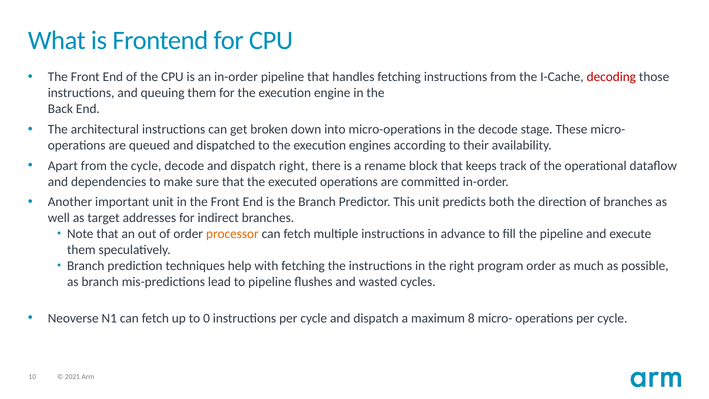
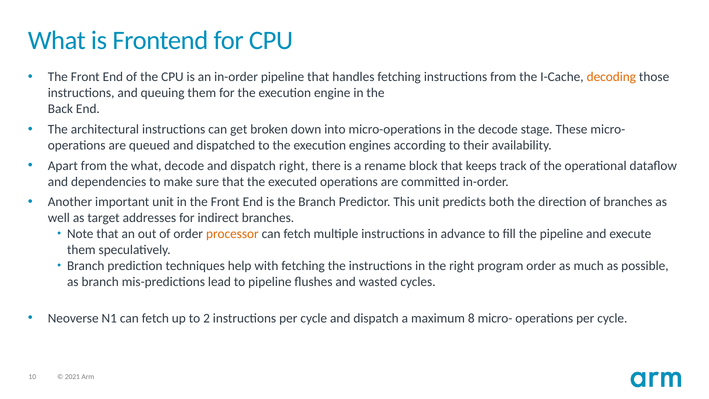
decoding colour: red -> orange (611, 77)
the cycle: cycle -> what (146, 166)
0: 0 -> 2 (207, 318)
